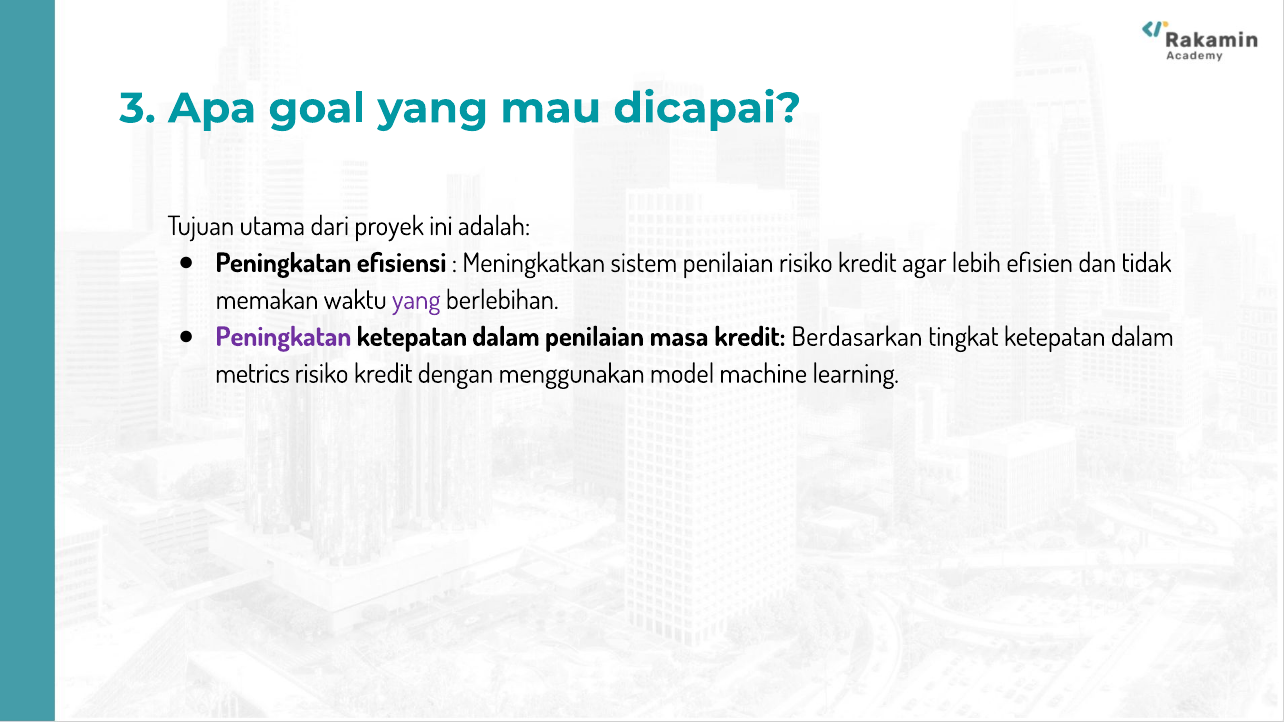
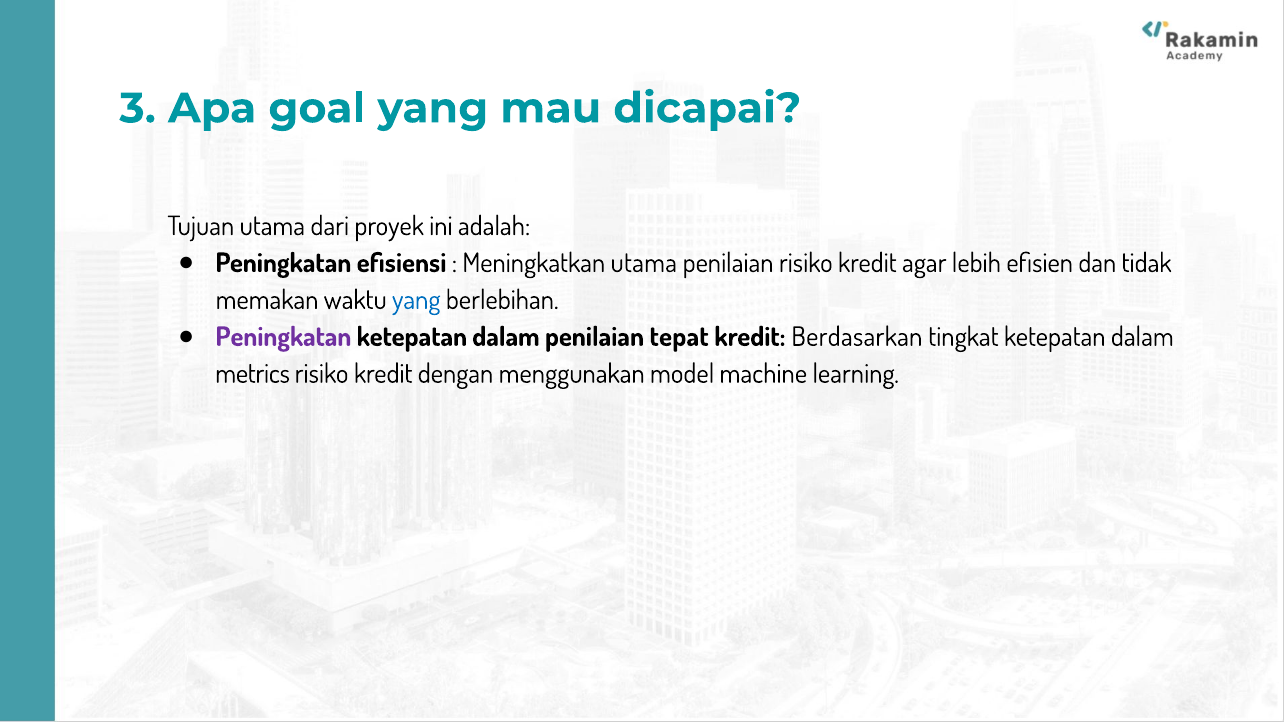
Meningkatkan sistem: sistem -> utama (644, 263)
yang colour: purple -> blue (416, 300)
masa: masa -> tepat (679, 337)
